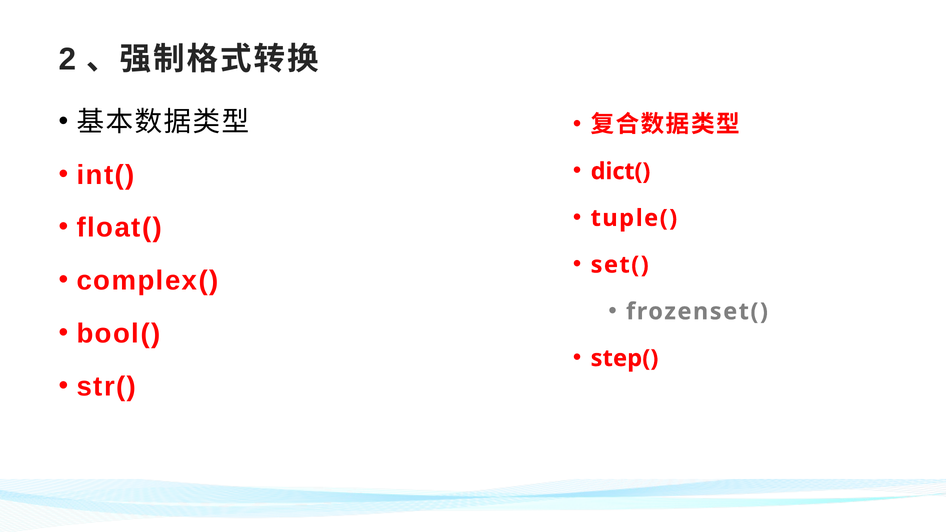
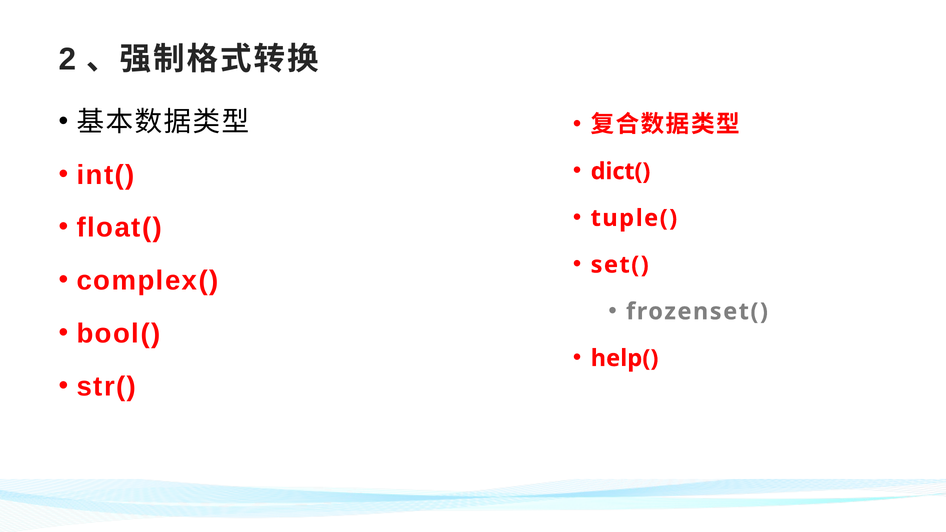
step(: step( -> help( (625, 358)
